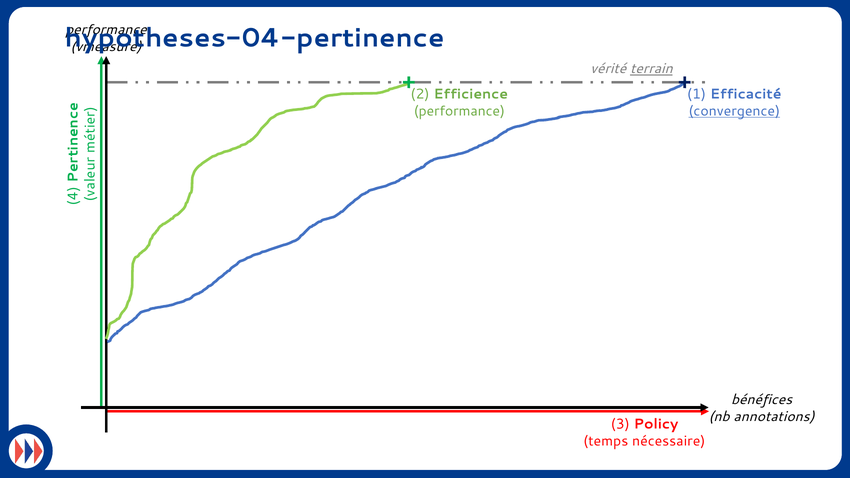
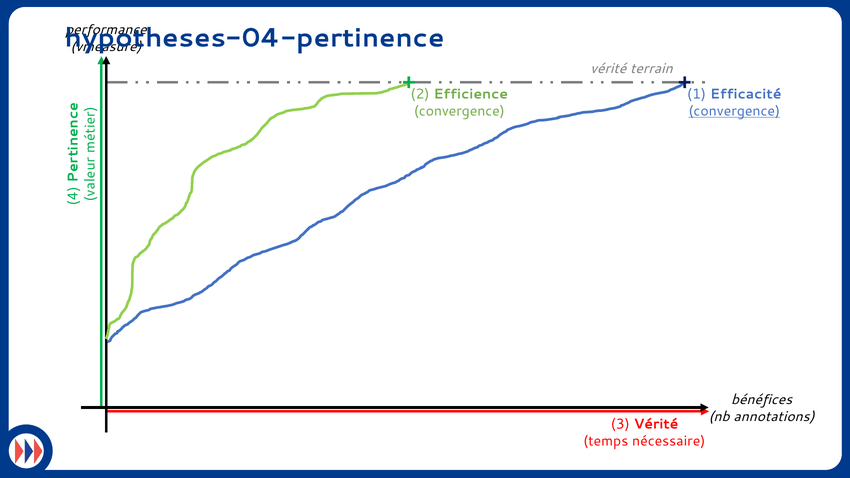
terrain underline: present -> none (651, 69)
performance: performance -> convergence (459, 111)
3 Policy: Policy -> Vérité (656, 424)
